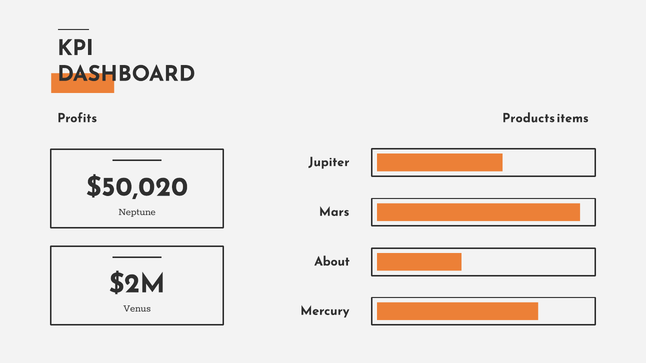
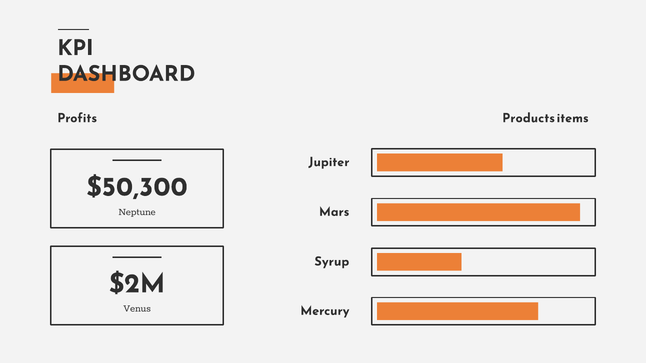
$50,020: $50,020 -> $50,300 (137, 187)
About: About -> Syrup (332, 262)
